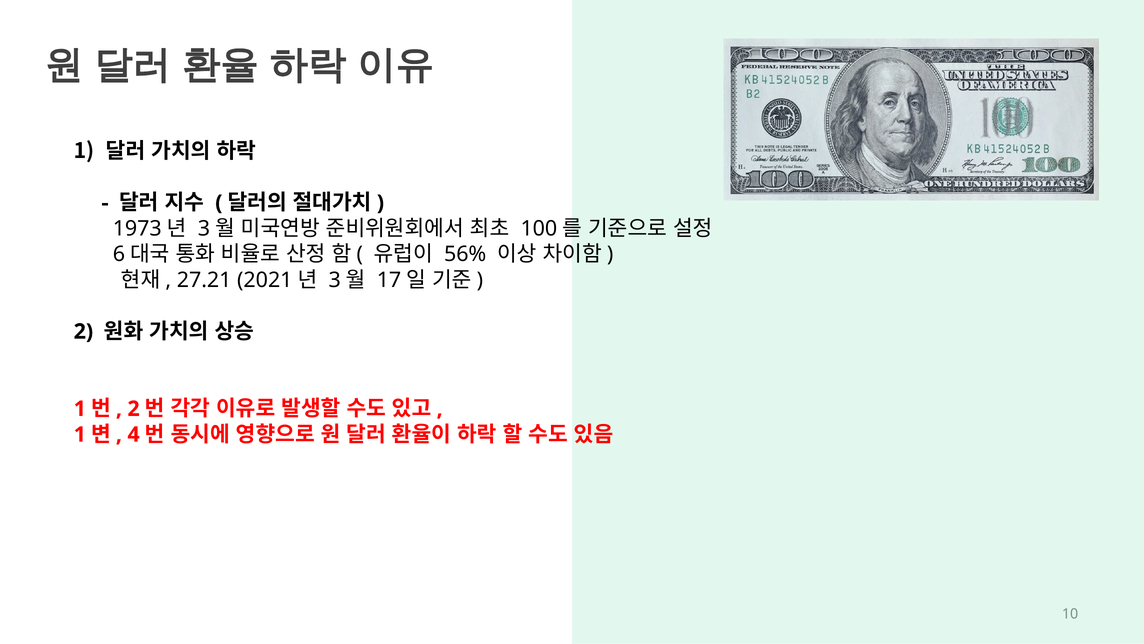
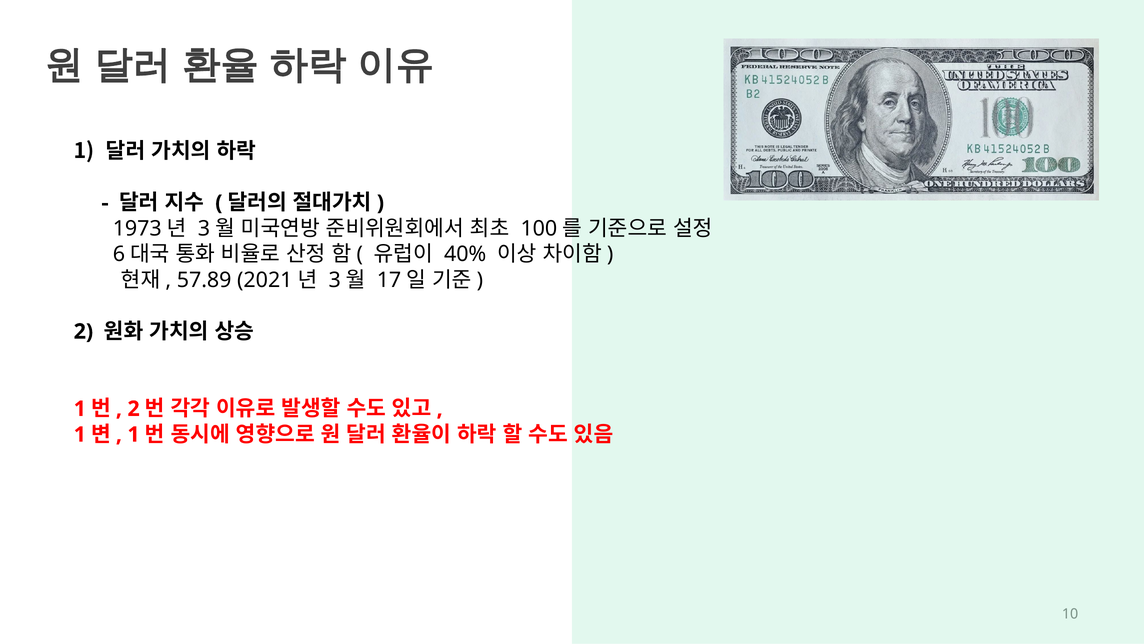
56%: 56% -> 40% (465, 254)
27.21: 27.21 -> 57.89 (204, 280)
4: 4 -> 1 (134, 434)
